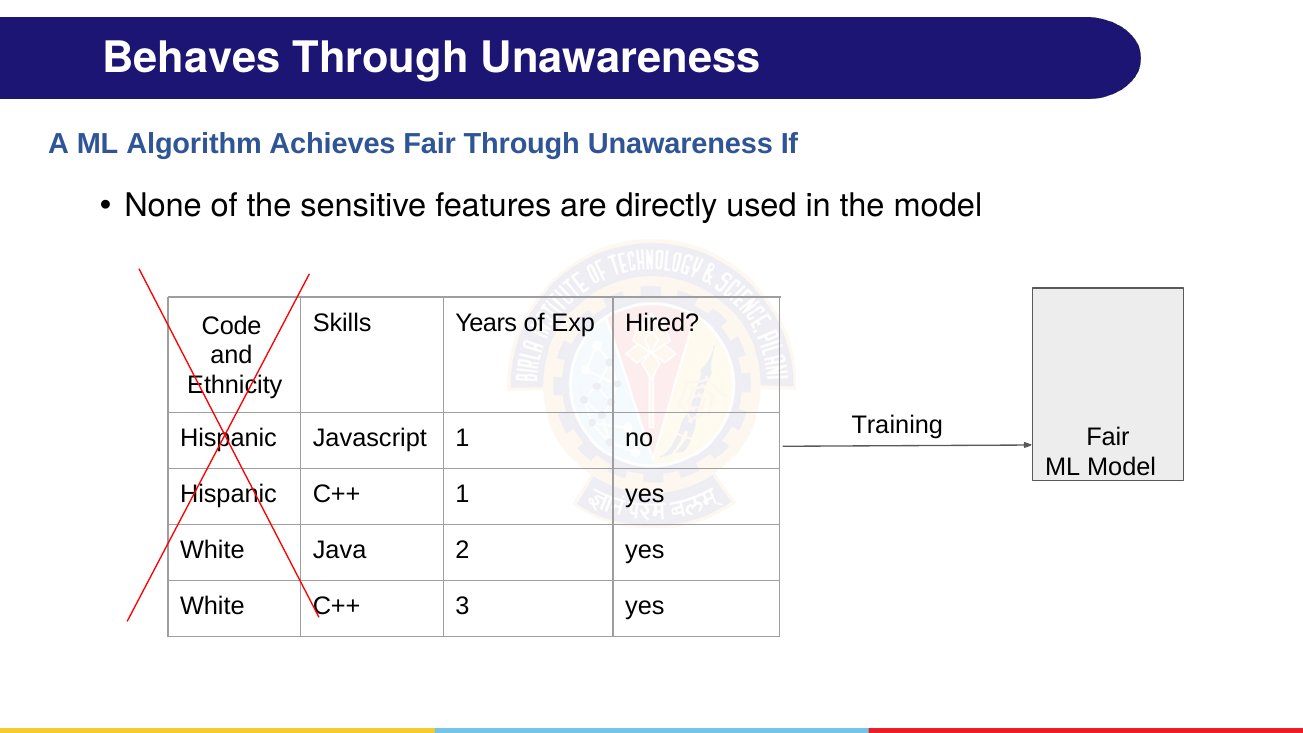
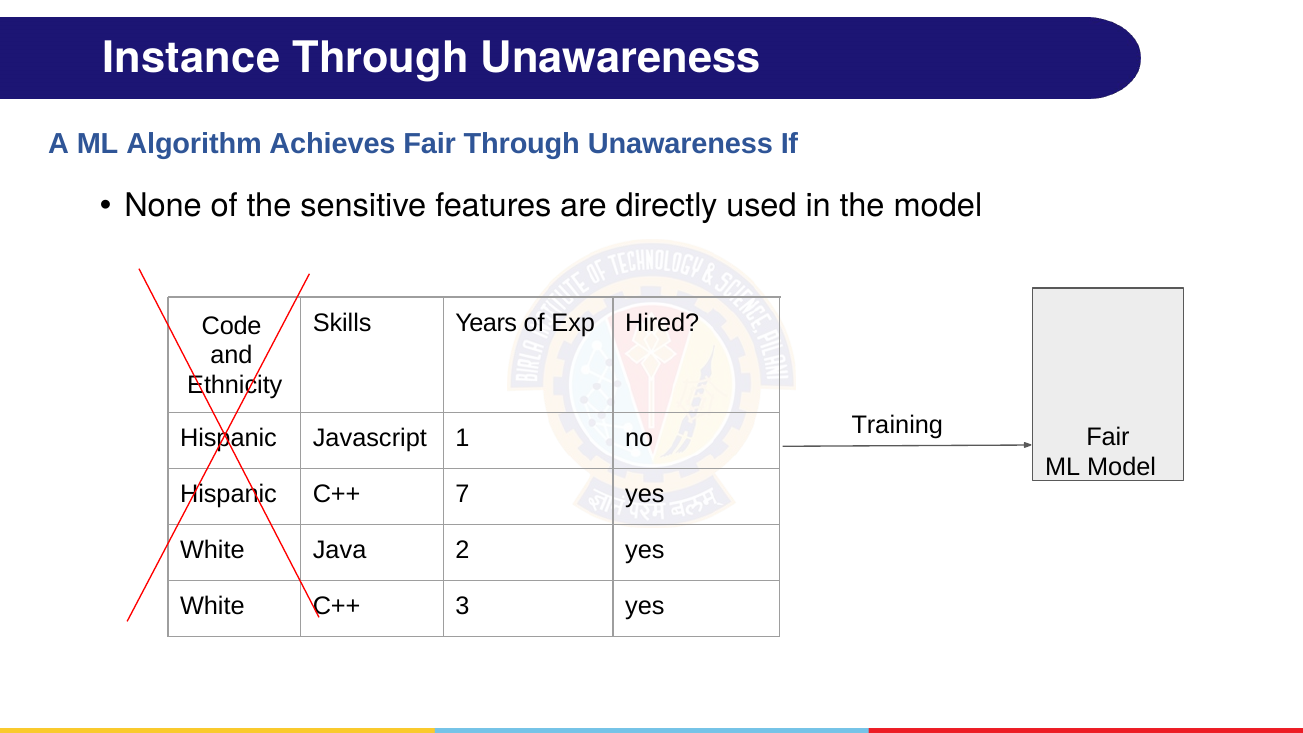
Behaves: Behaves -> Instance (191, 58)
C++ 1: 1 -> 7 (462, 494)
